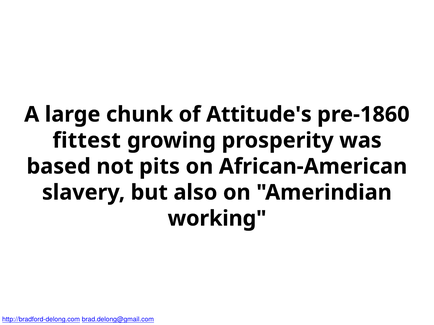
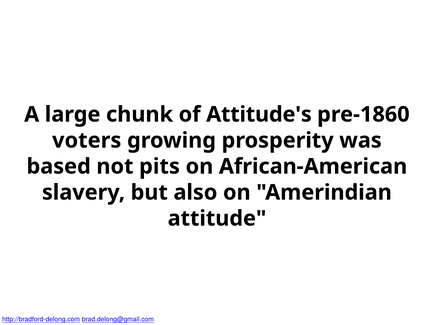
fittest: fittest -> voters (87, 141)
working: working -> attitude (217, 219)
